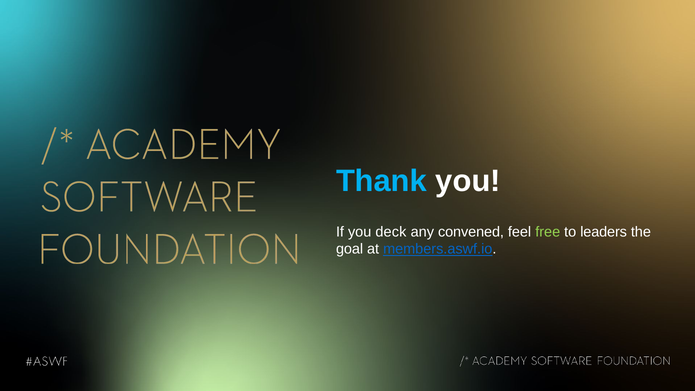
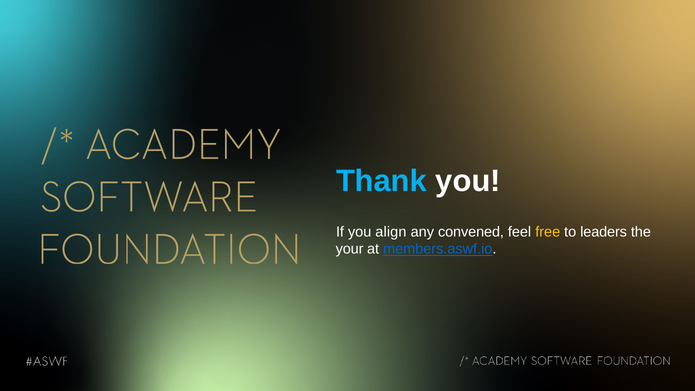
deck: deck -> align (391, 232)
free colour: light green -> yellow (548, 232)
goal: goal -> your (350, 249)
